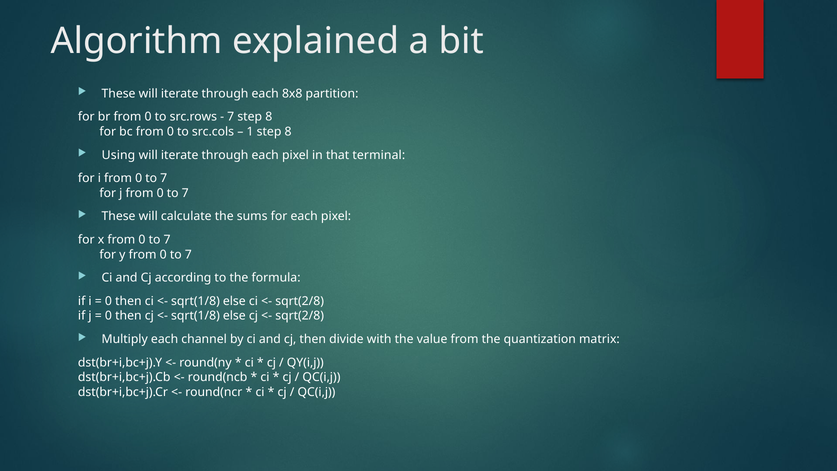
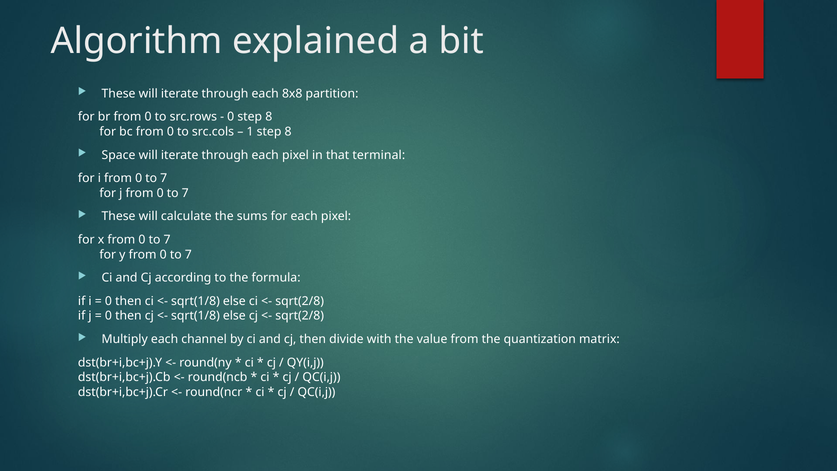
7: 7 -> 0 (231, 117)
Using: Using -> Space (119, 155)
